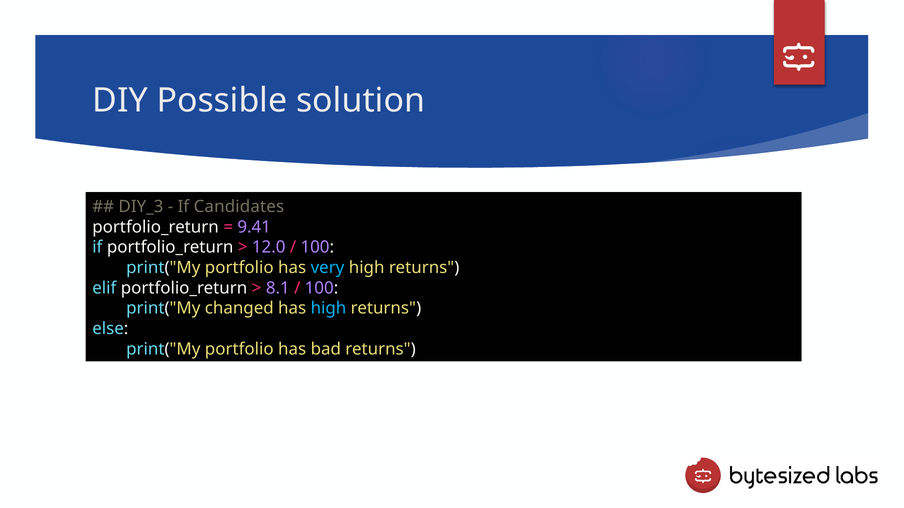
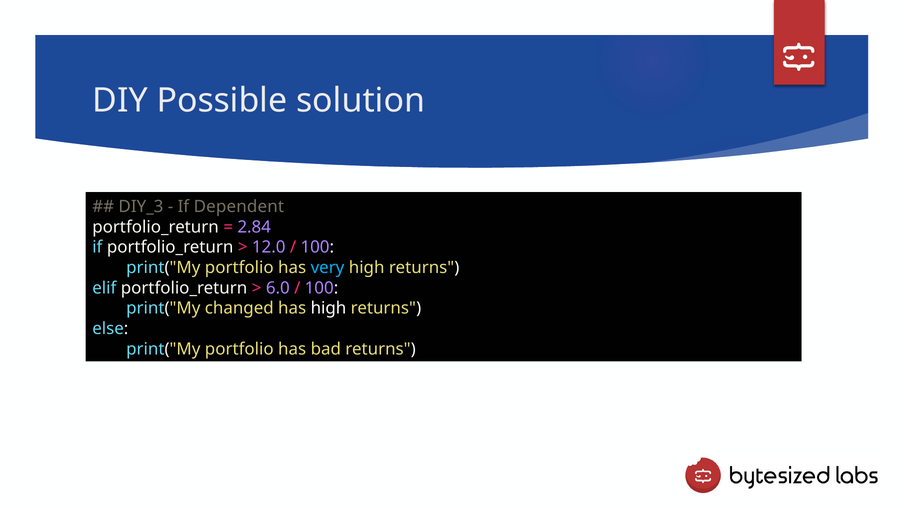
Candidates: Candidates -> Dependent (239, 207)
9.41: 9.41 -> 2.84 (254, 227)
8.1: 8.1 -> 6.0 (278, 288)
high colour: light blue -> white (328, 309)
